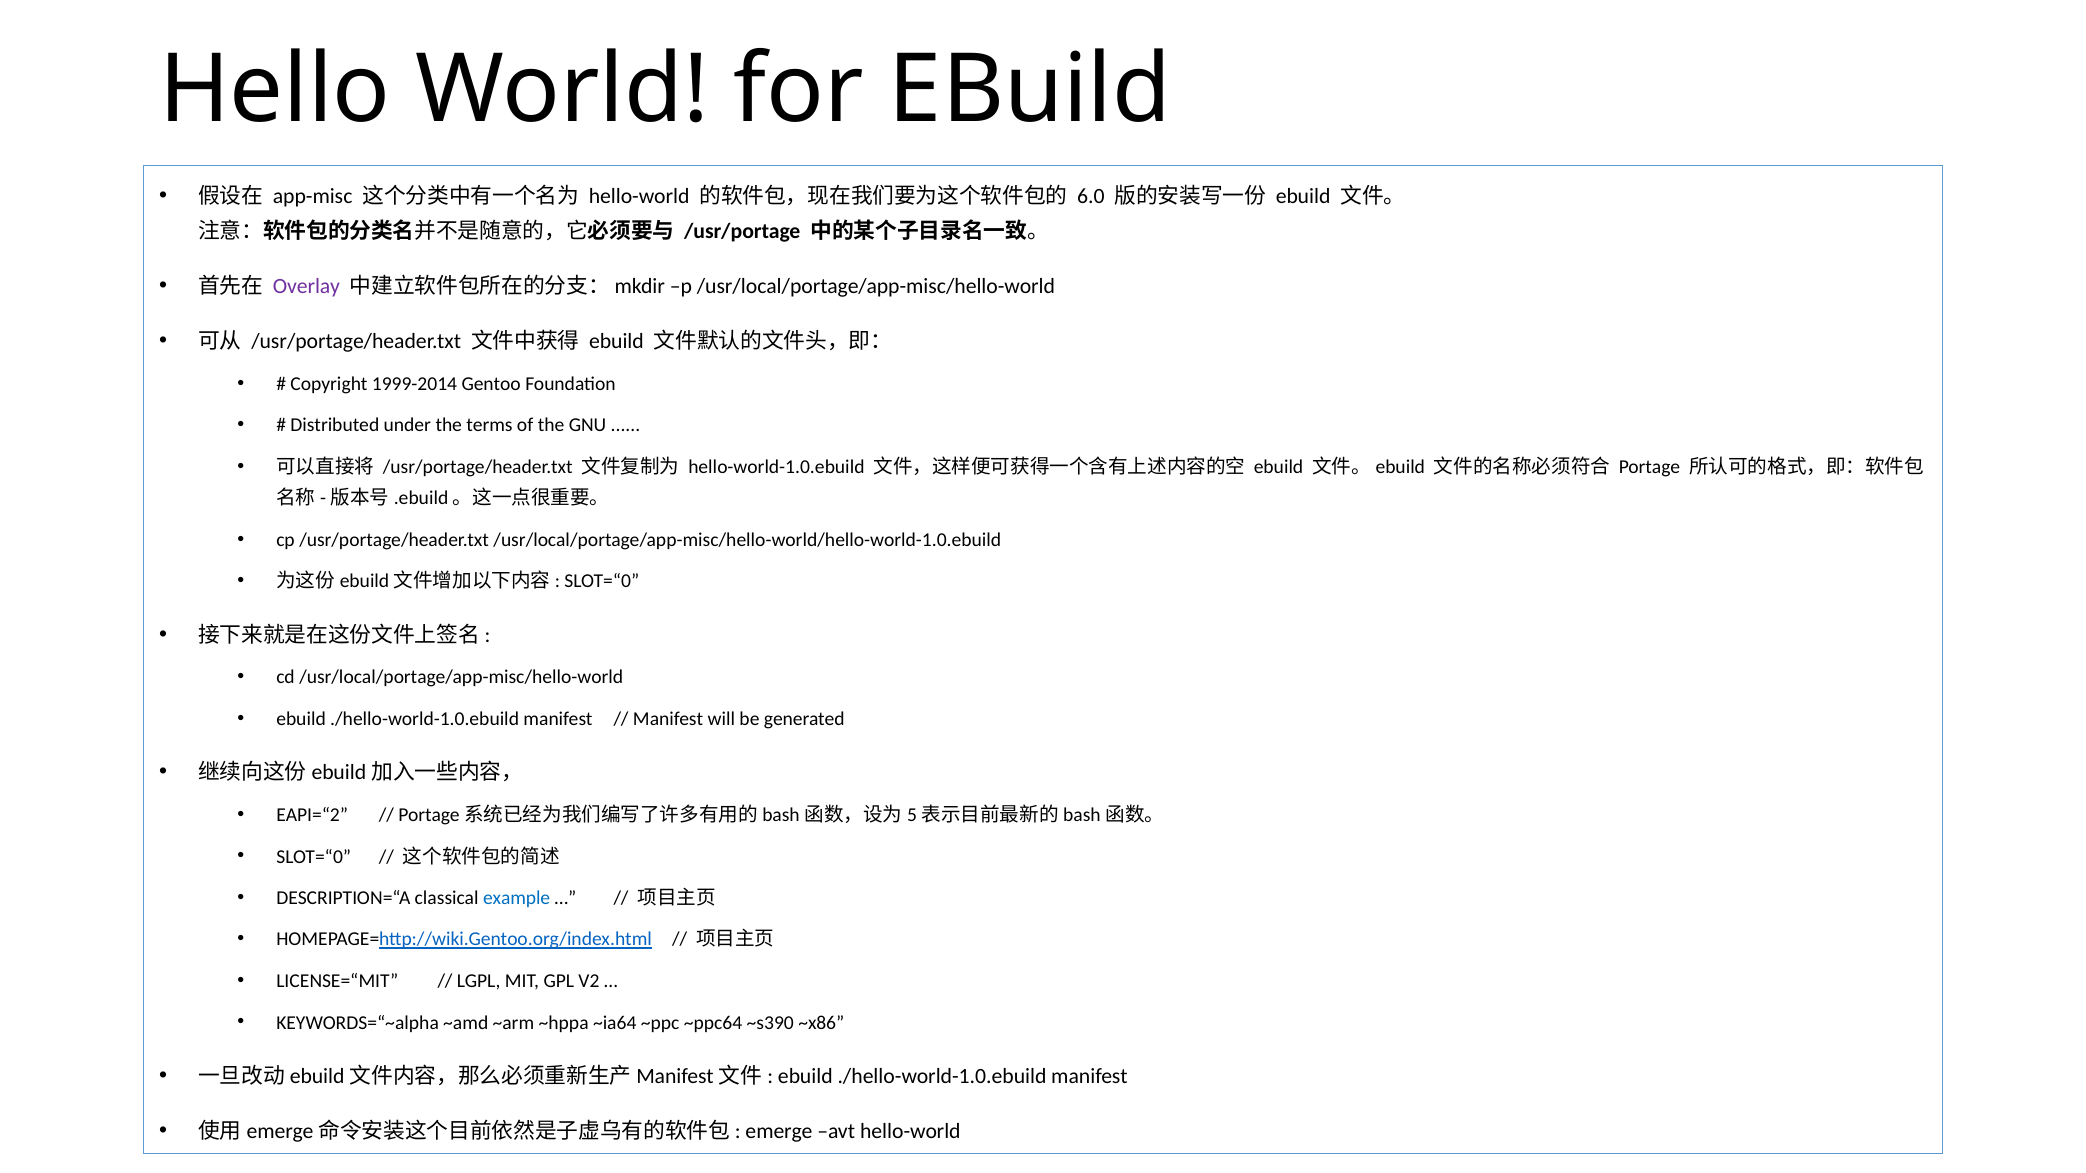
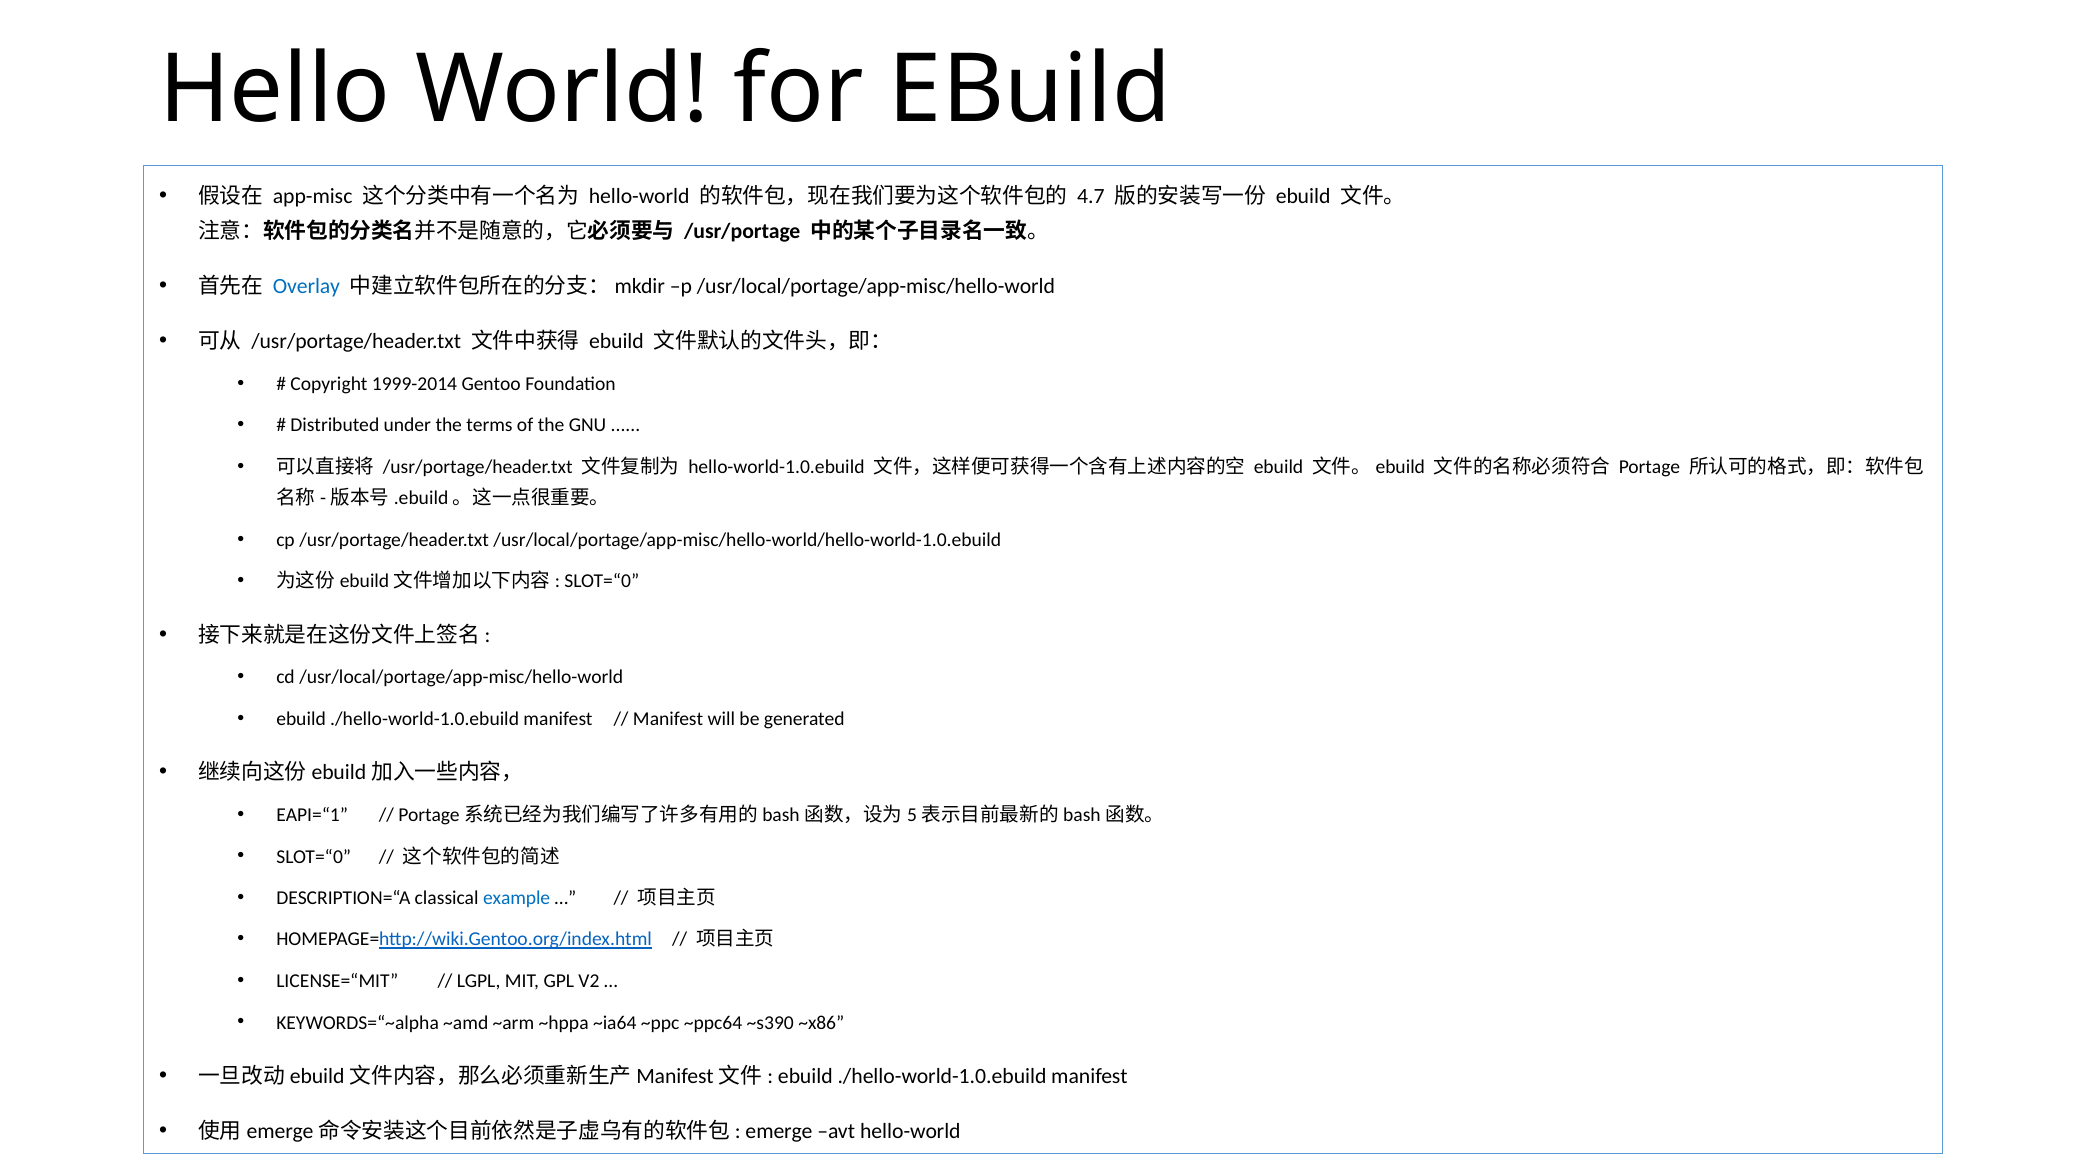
6.0: 6.0 -> 4.7 (1091, 197)
Overlay colour: purple -> blue (306, 287)
EAPI=“2: EAPI=“2 -> EAPI=“1 (312, 815)
